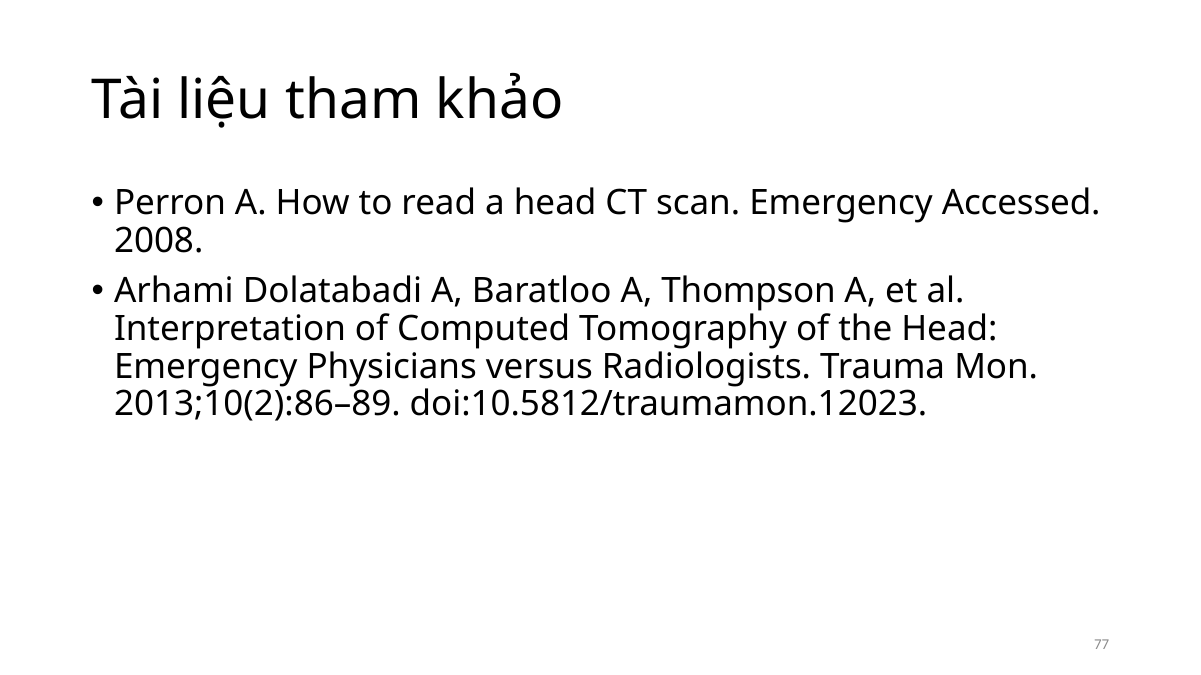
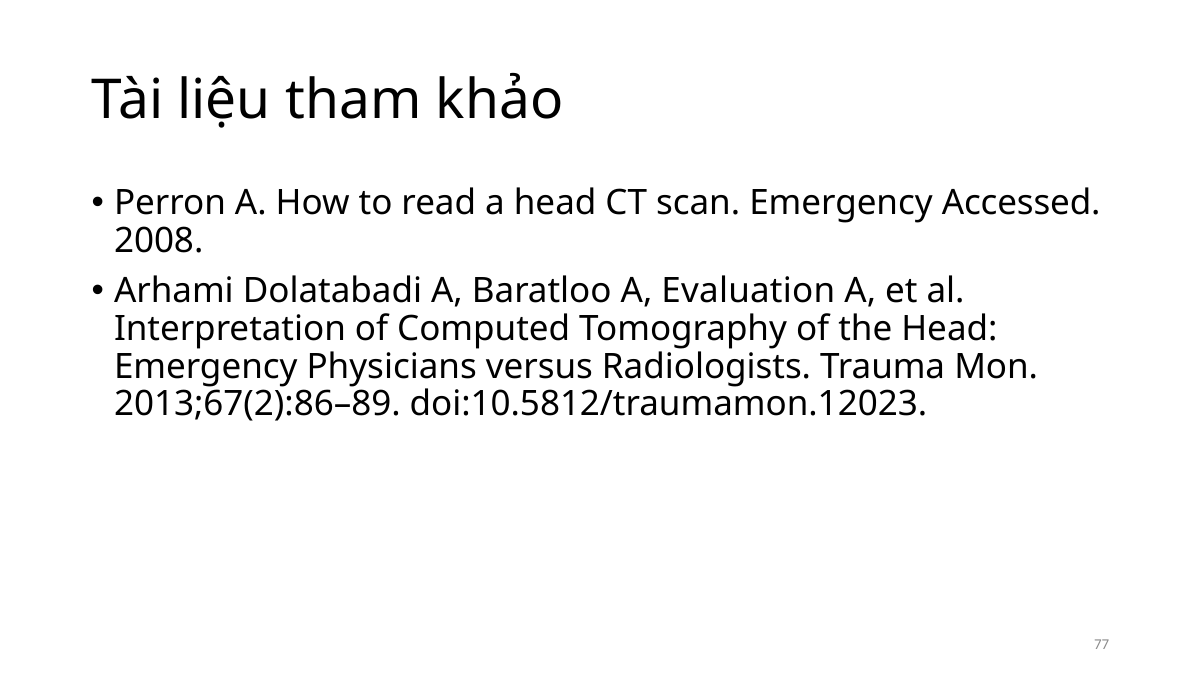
Thompson: Thompson -> Evaluation (748, 291)
2013;10(2):86–89: 2013;10(2):86–89 -> 2013;67(2):86–89 (257, 405)
